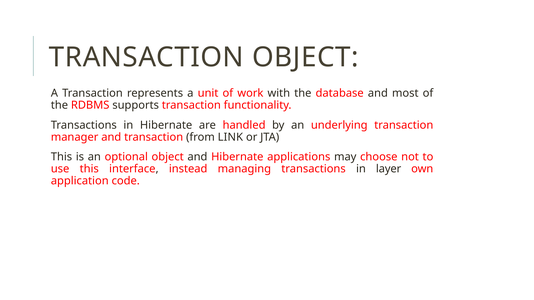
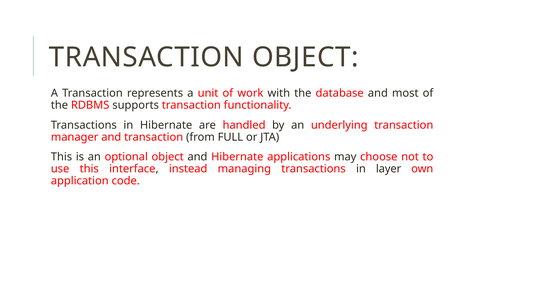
LINK: LINK -> FULL (230, 137)
